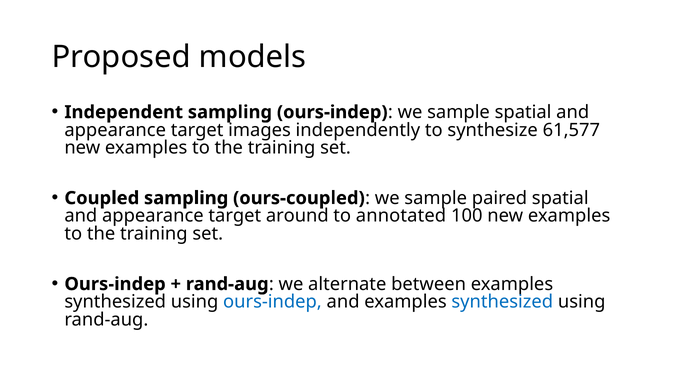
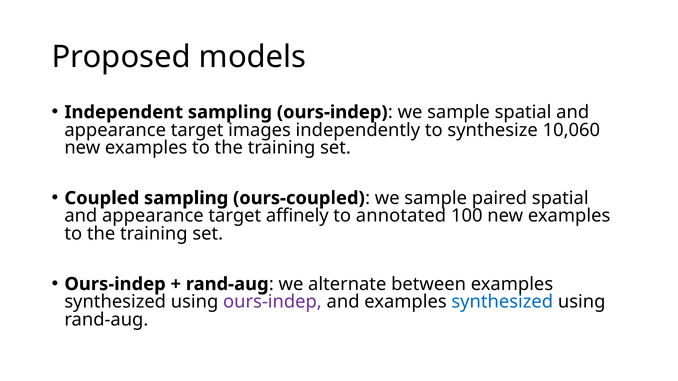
61,577: 61,577 -> 10,060 (571, 130)
around: around -> affinely (297, 216)
ours-indep colour: blue -> purple (272, 302)
